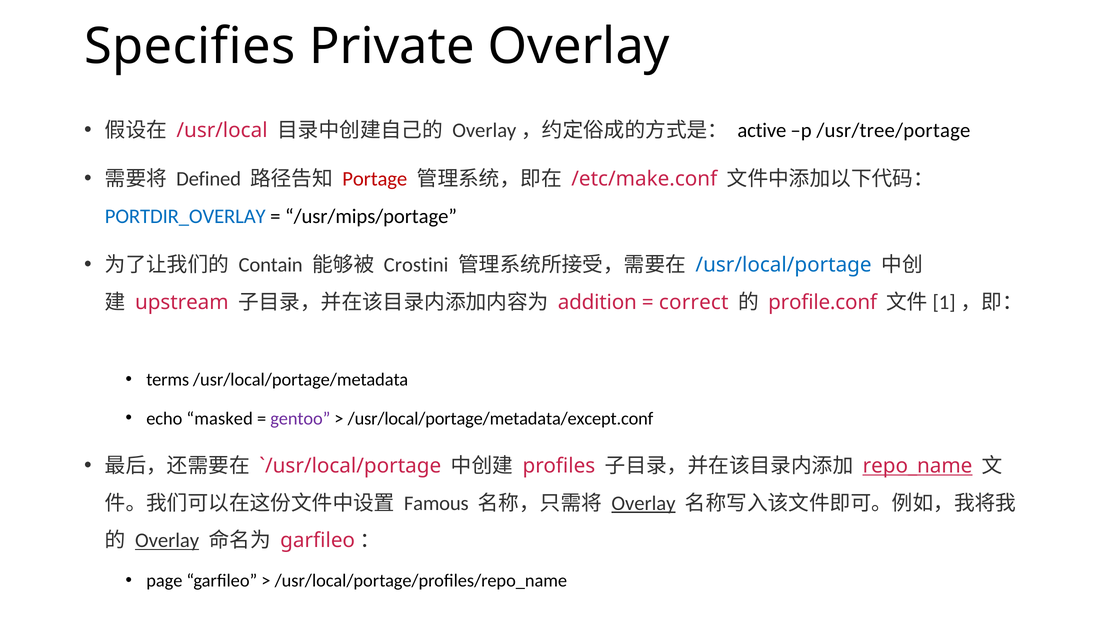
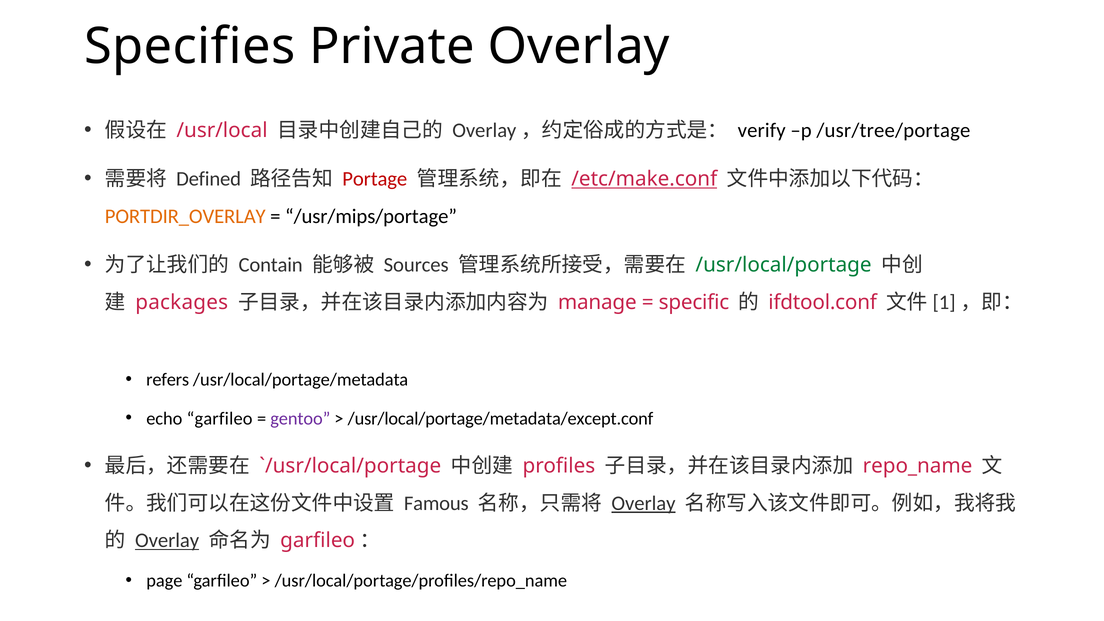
active: active -> verify (762, 130)
/etc/make.conf underline: none -> present (644, 179)
PORTDIR_OVERLAY colour: blue -> orange (185, 216)
Crostini: Crostini -> Sources (416, 265)
/usr/local/portage colour: blue -> green (784, 265)
upstream: upstream -> packages (182, 302)
addition: addition -> manage (597, 302)
correct: correct -> specific (694, 302)
profile.conf: profile.conf -> ifdtool.conf (823, 302)
terms: terms -> refers (168, 380)
echo masked: masked -> garfileo (220, 418)
repo_name underline: present -> none (918, 466)
